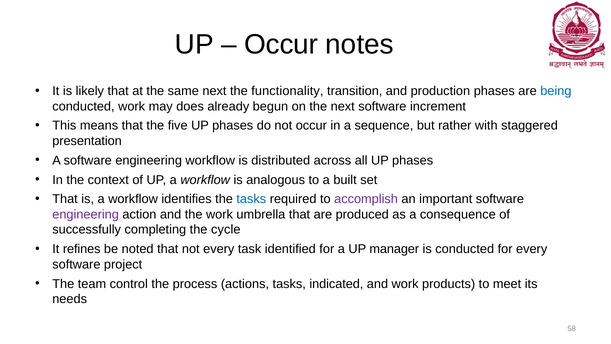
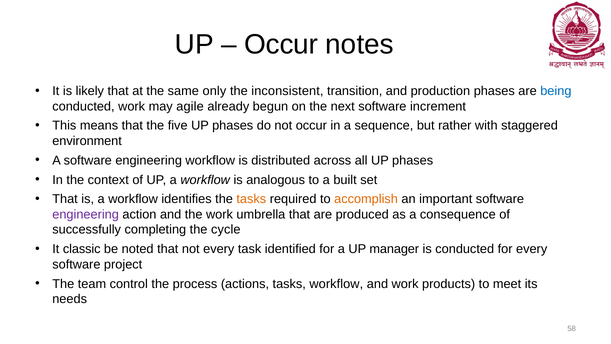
same next: next -> only (214, 91)
functionality: functionality -> inconsistent (287, 91)
does: does -> agile (190, 106)
presentation: presentation -> environment (87, 141)
tasks colour: blue -> orange (251, 199)
accomplish colour: purple -> orange (366, 199)
refines: refines -> classic (82, 249)
tasks indicated: indicated -> workflow (336, 284)
